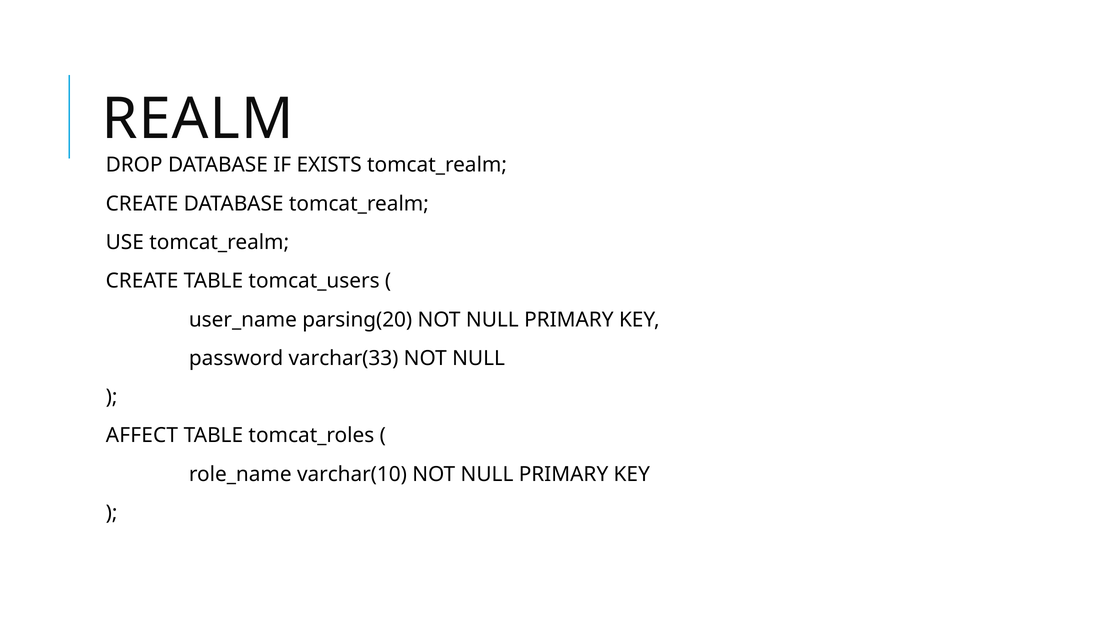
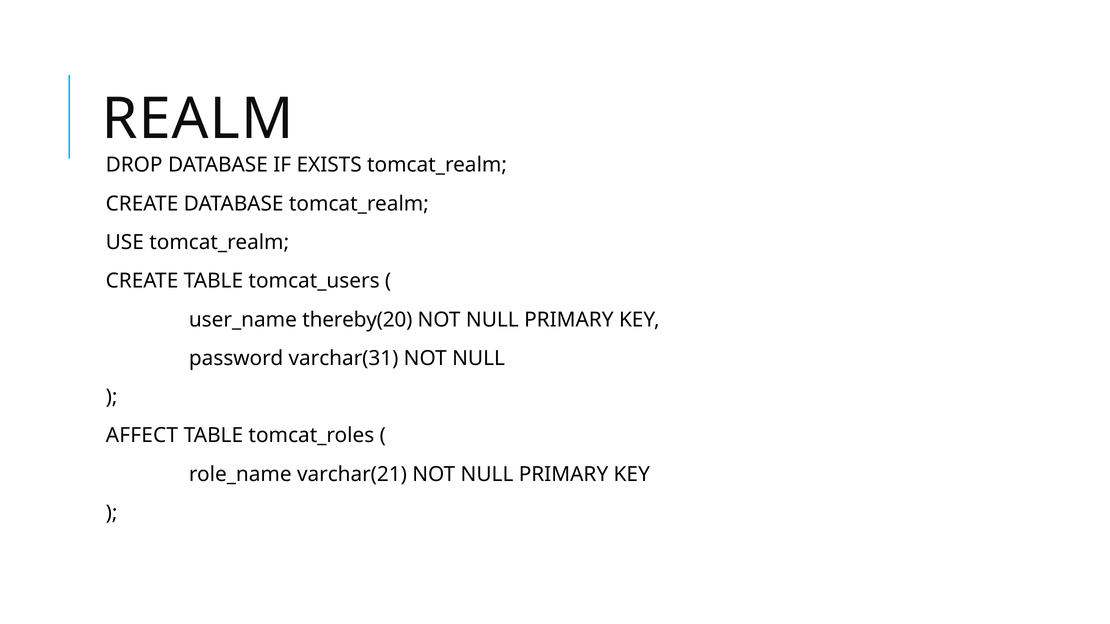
parsing(20: parsing(20 -> thereby(20 (357, 320)
varchar(33: varchar(33 -> varchar(31 (343, 359)
varchar(10: varchar(10 -> varchar(21 (352, 475)
